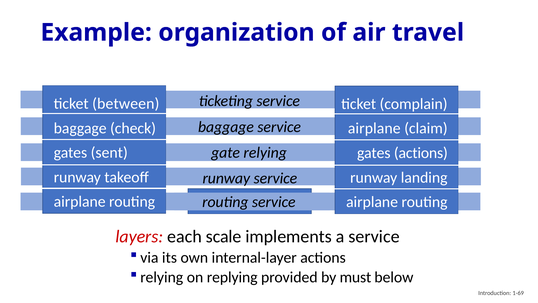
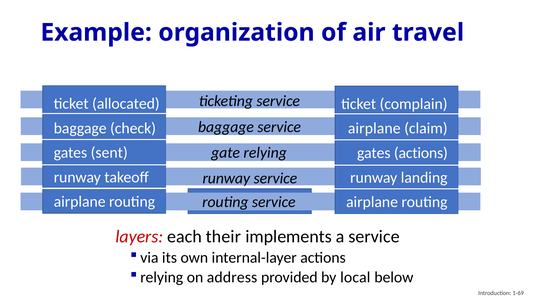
between: between -> allocated (126, 104)
scale: scale -> their (223, 236)
replying: replying -> address (232, 277)
must: must -> local (355, 277)
